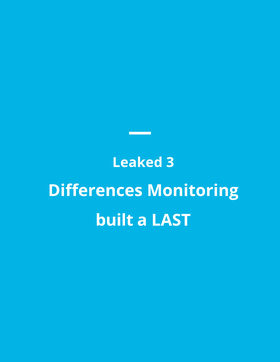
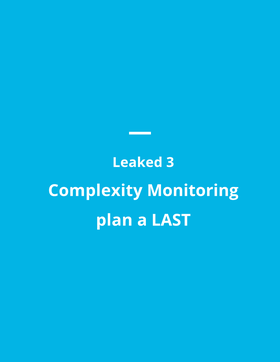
Differences: Differences -> Complexity (95, 191)
built: built -> plan (114, 220)
